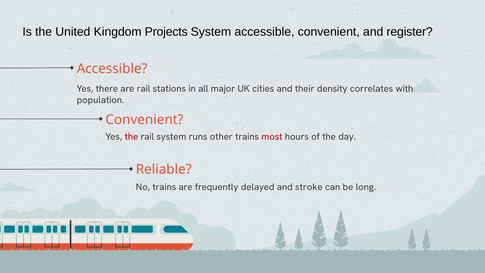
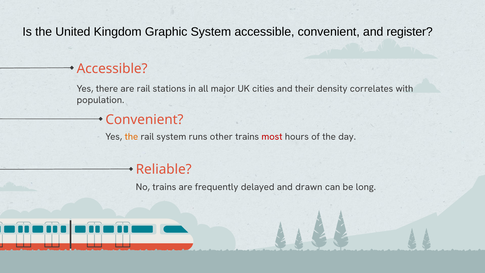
Projects: Projects -> Graphic (166, 32)
the colour: red -> orange (131, 137)
stroke: stroke -> drawn (309, 187)
